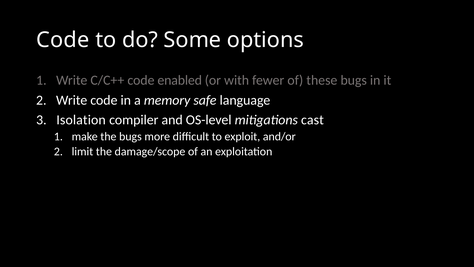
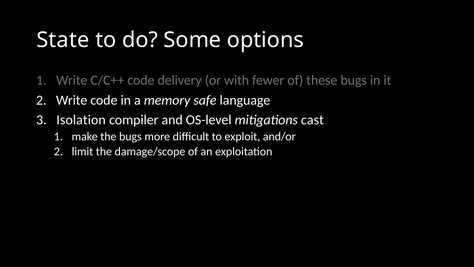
Code: Code -> State (63, 40)
enabled: enabled -> delivery (180, 80)
